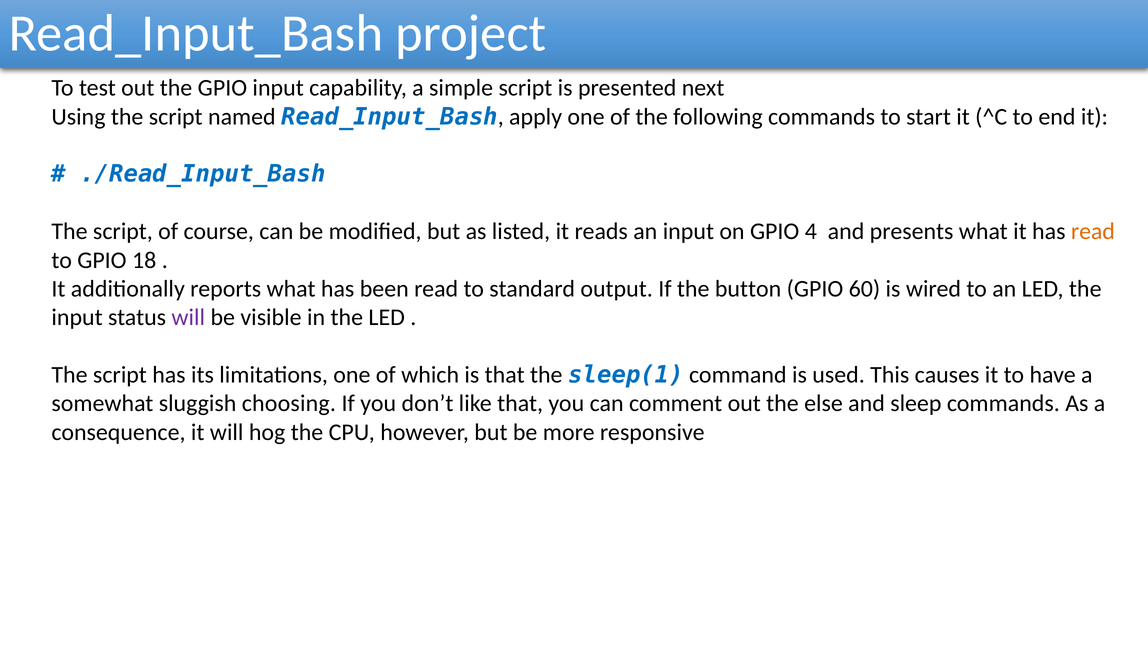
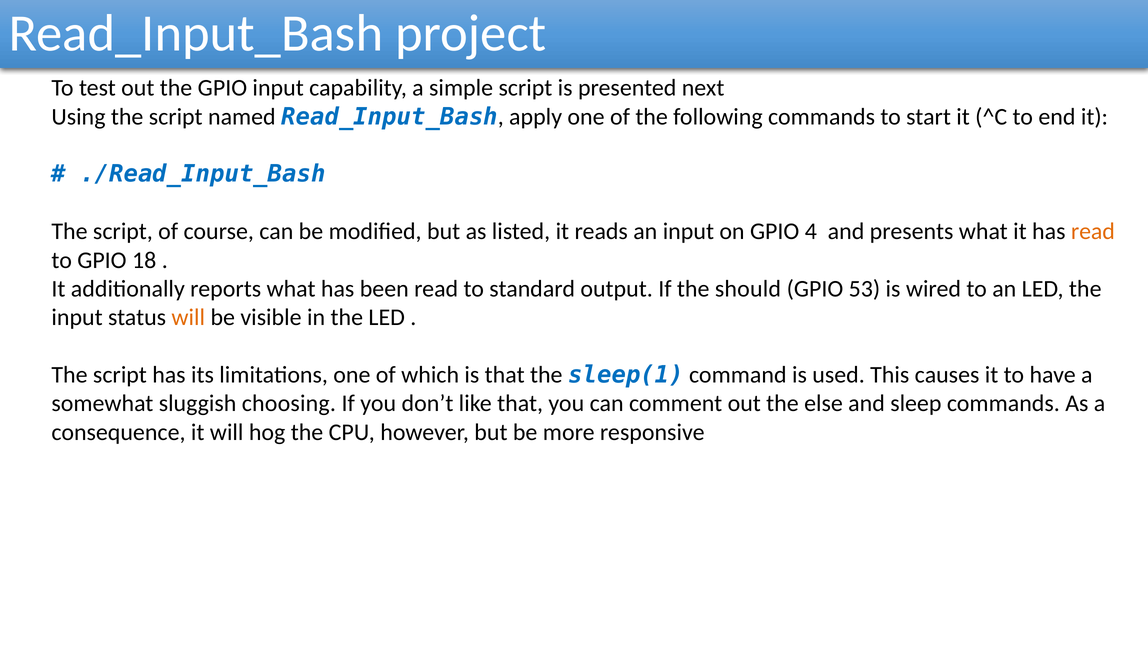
button: button -> should (748, 289)
60: 60 -> 53 (864, 289)
will colour: purple -> orange (188, 318)
